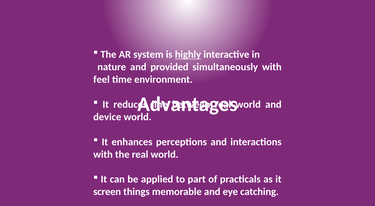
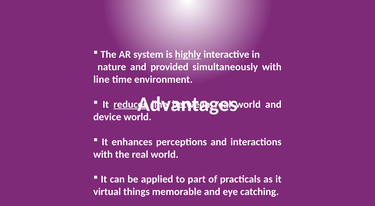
feel: feel -> line (101, 80)
reduces underline: none -> present (130, 105)
screen: screen -> virtual (107, 192)
